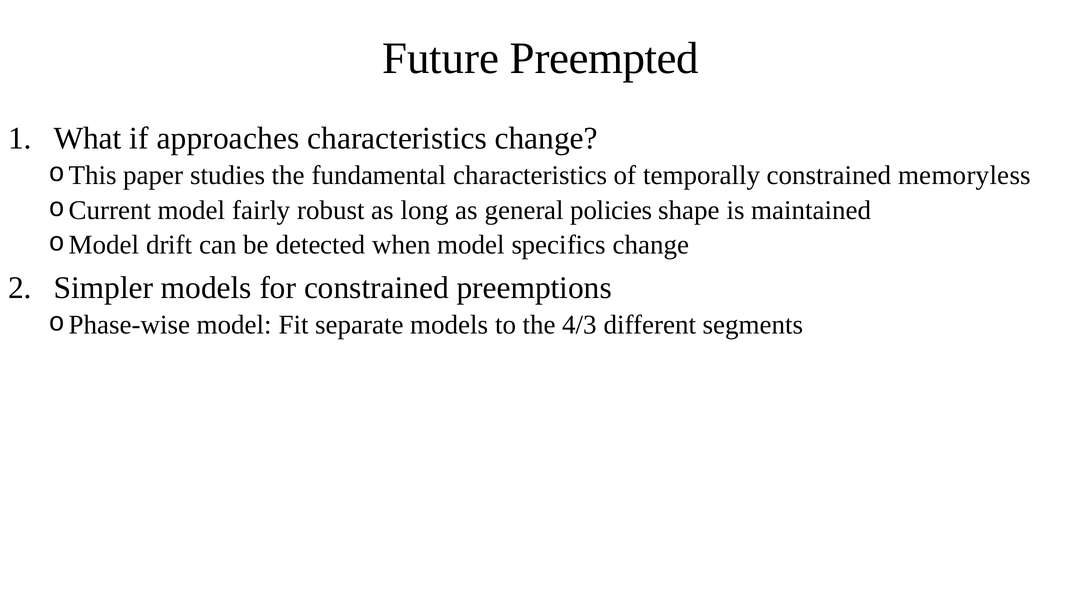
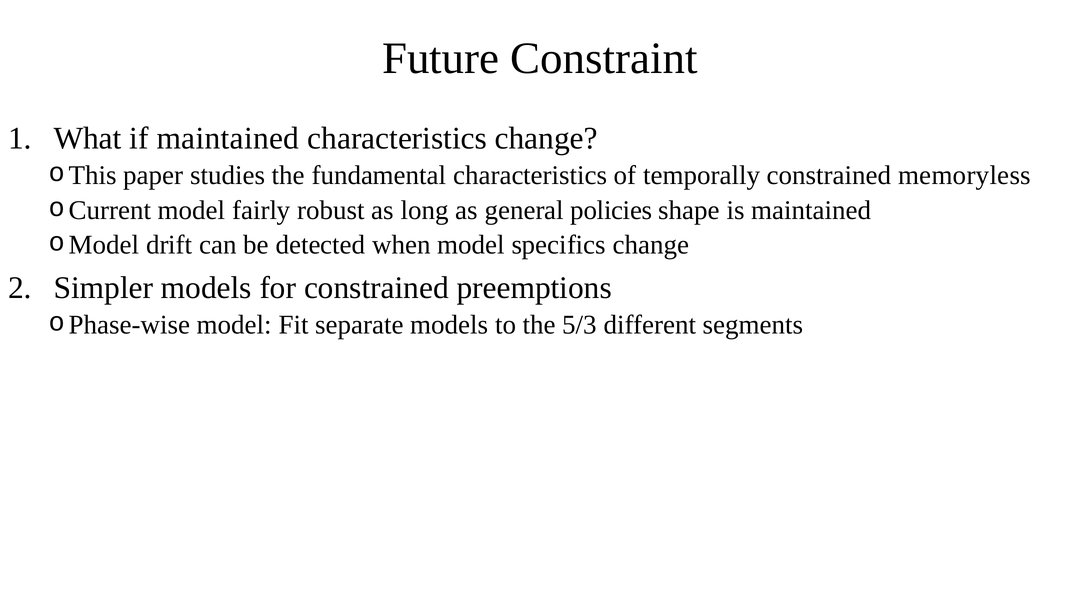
Preempted: Preempted -> Constraint (604, 59)
if approaches: approaches -> maintained (228, 138)
4/3: 4/3 -> 5/3 (580, 325)
